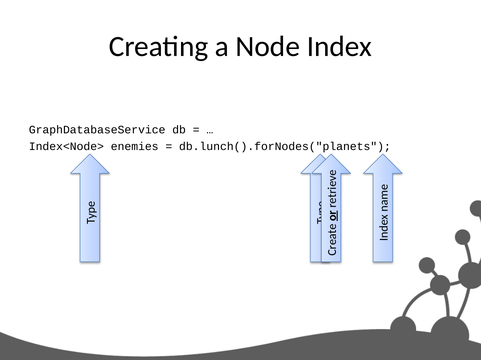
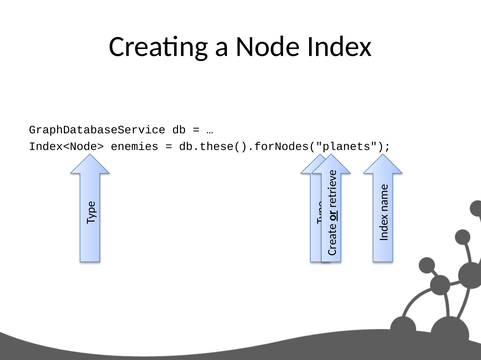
db.lunch().forNodes("planets: db.lunch().forNodes("planets -> db.these().forNodes("planets (285, 147)
